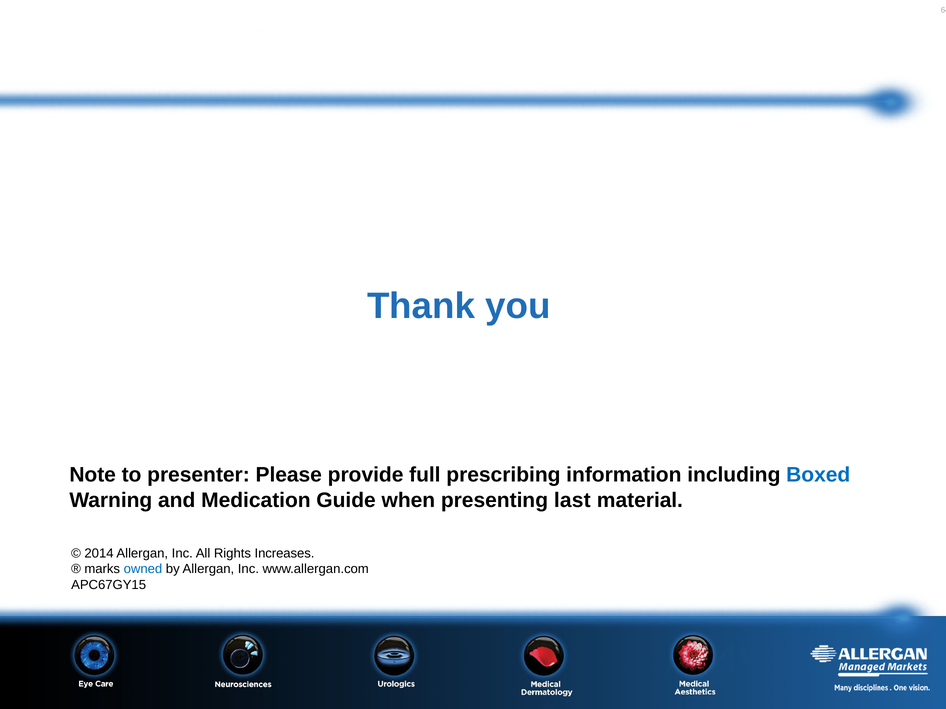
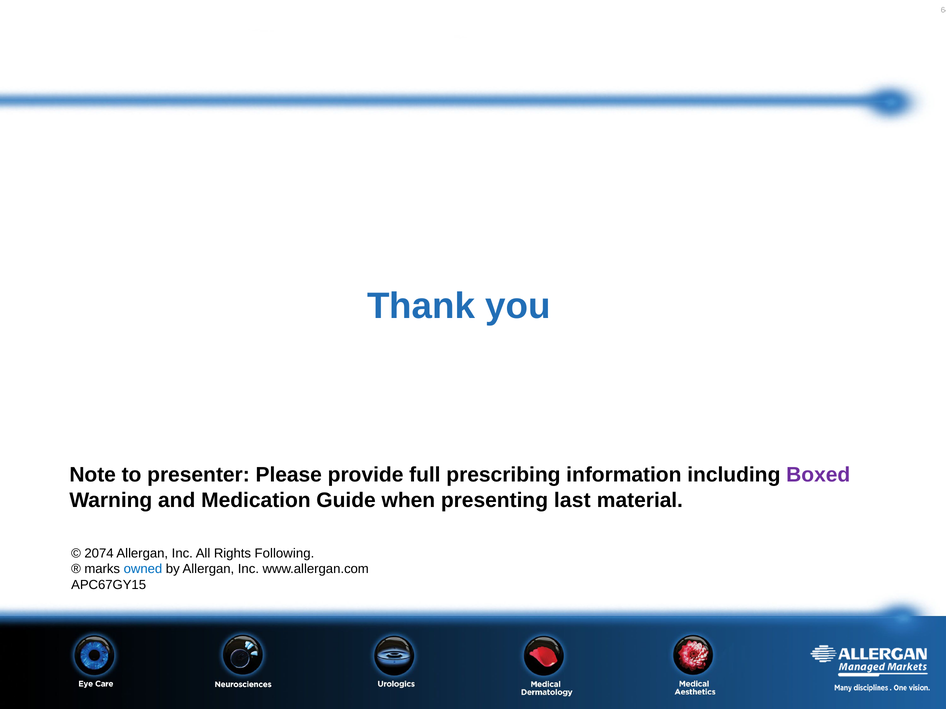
Boxed colour: blue -> purple (818, 475)
2014: 2014 -> 2074 (99, 554)
Increases: Increases -> Following (284, 554)
